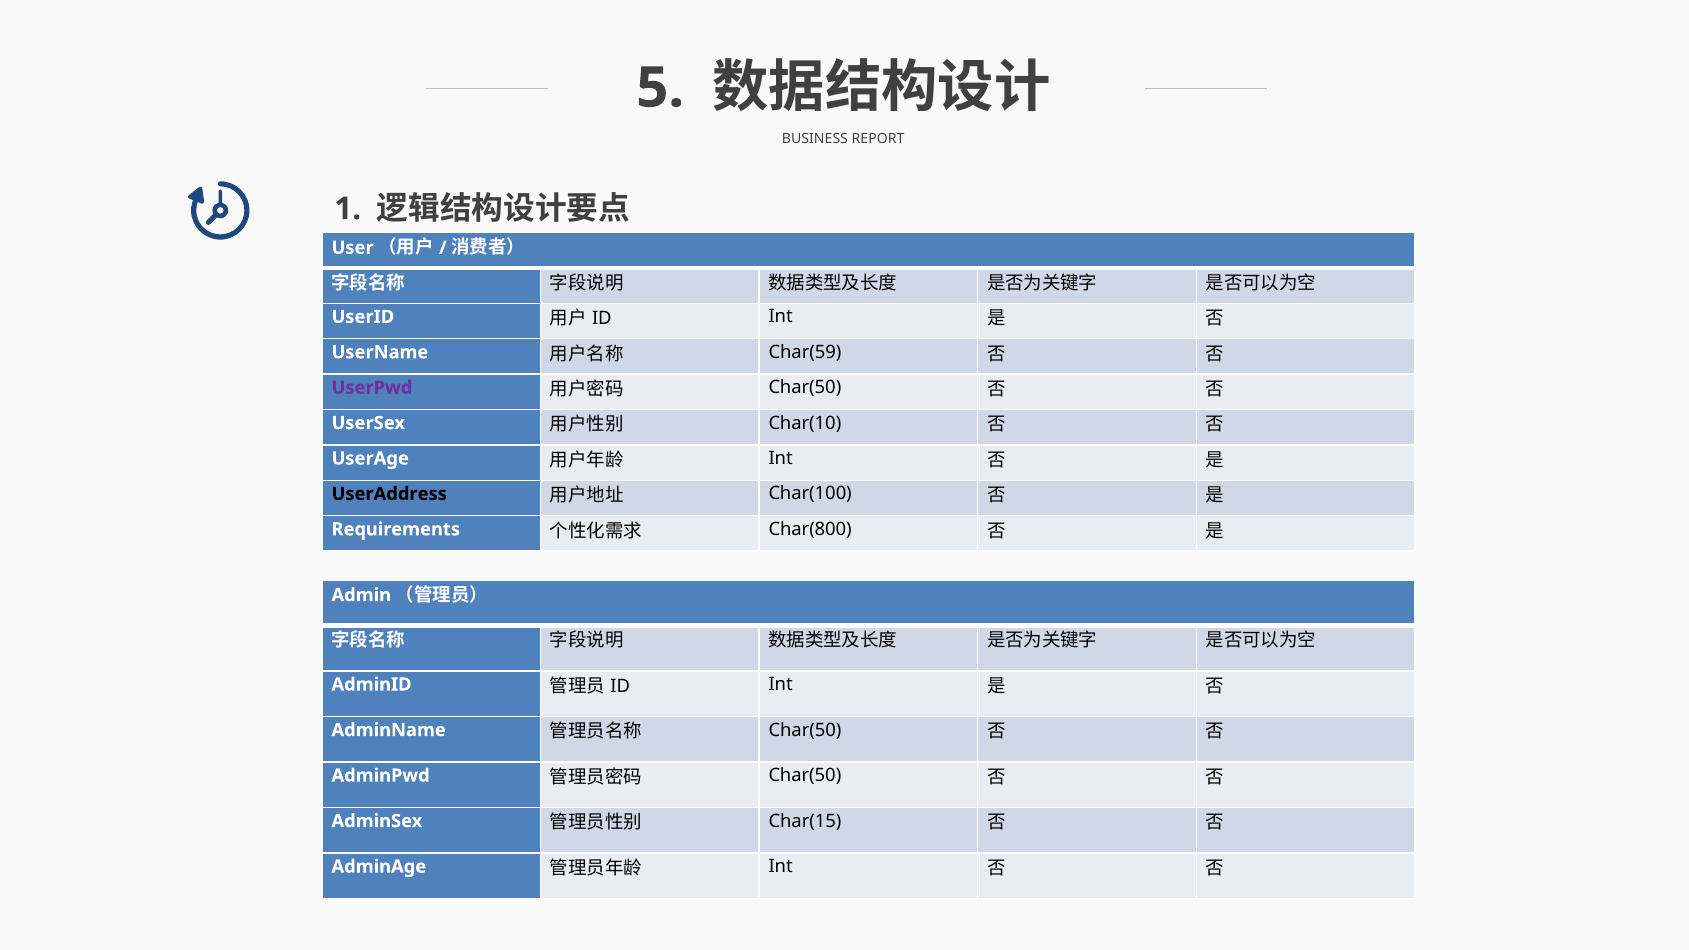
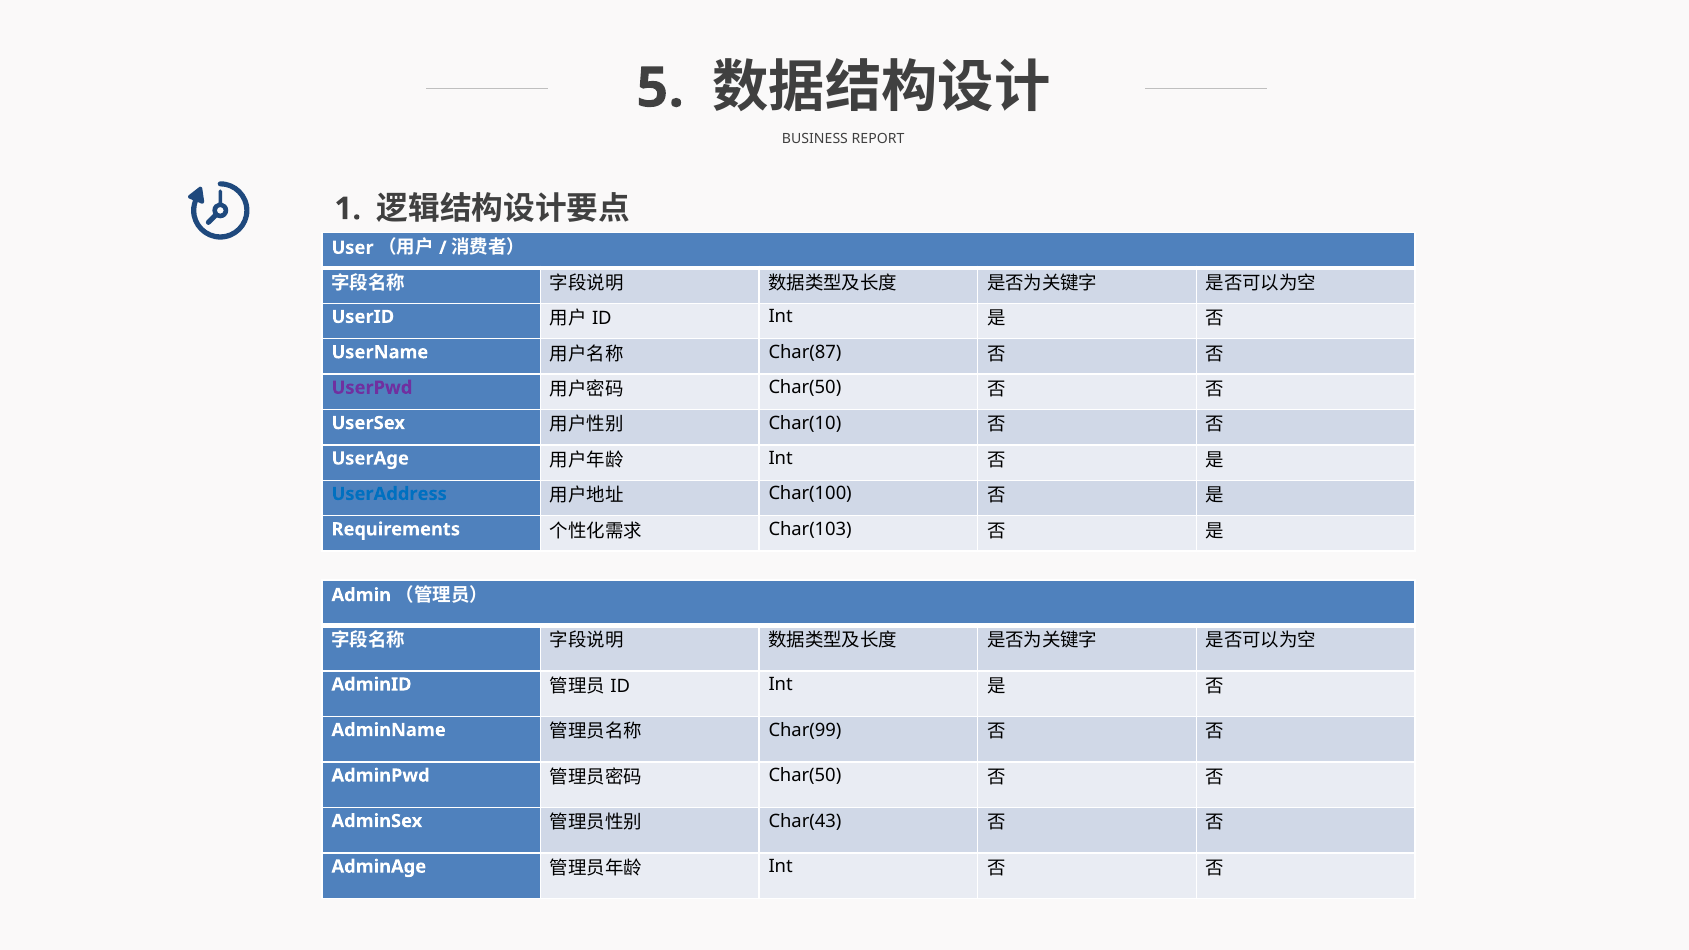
Char(59: Char(59 -> Char(87 (805, 352)
UserAddress colour: black -> blue (389, 494)
Char(800: Char(800 -> Char(103 (810, 529)
Char(50: Char(50 -> Char(99 (805, 730)
Char(15: Char(15 -> Char(43 (805, 821)
